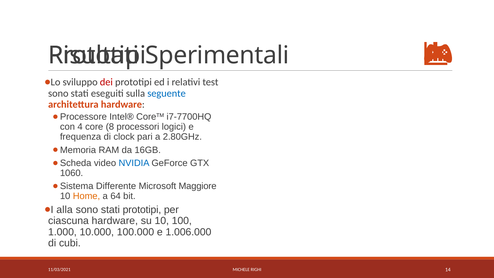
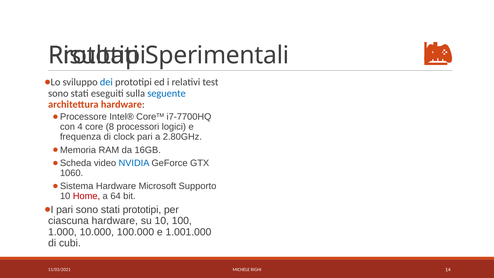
dei colour: red -> blue (106, 82)
Differente: Differente -> Hardware (116, 186)
Maggiore: Maggiore -> Supporto (198, 186)
Home colour: orange -> red (86, 196)
alla: alla -> pari (65, 210)
1.006.000: 1.006.000 -> 1.001.000 (188, 232)
